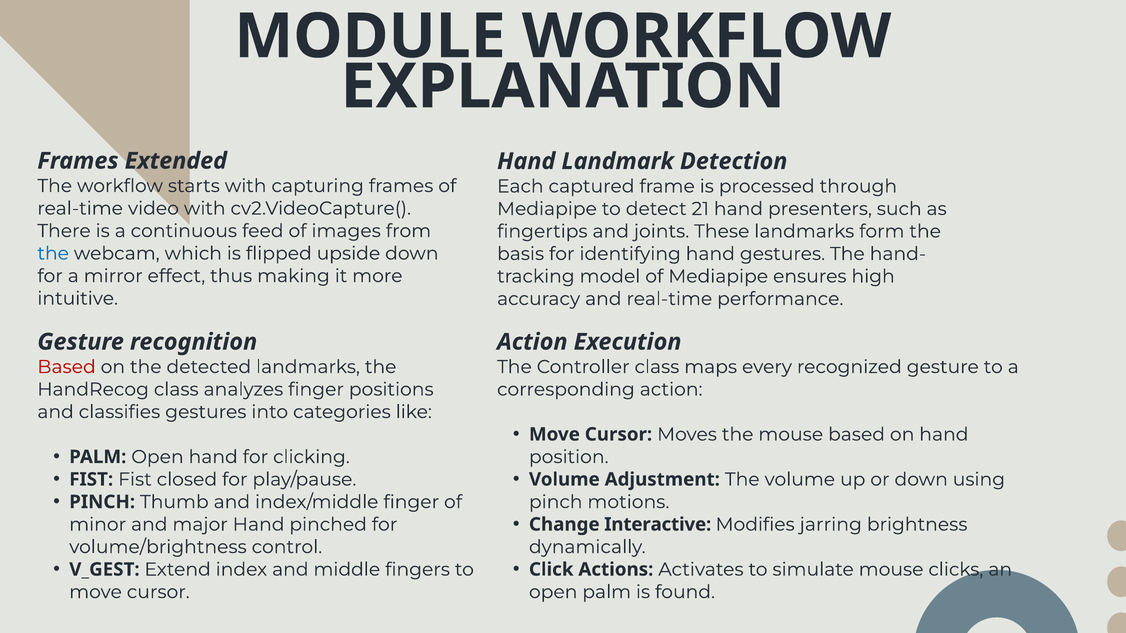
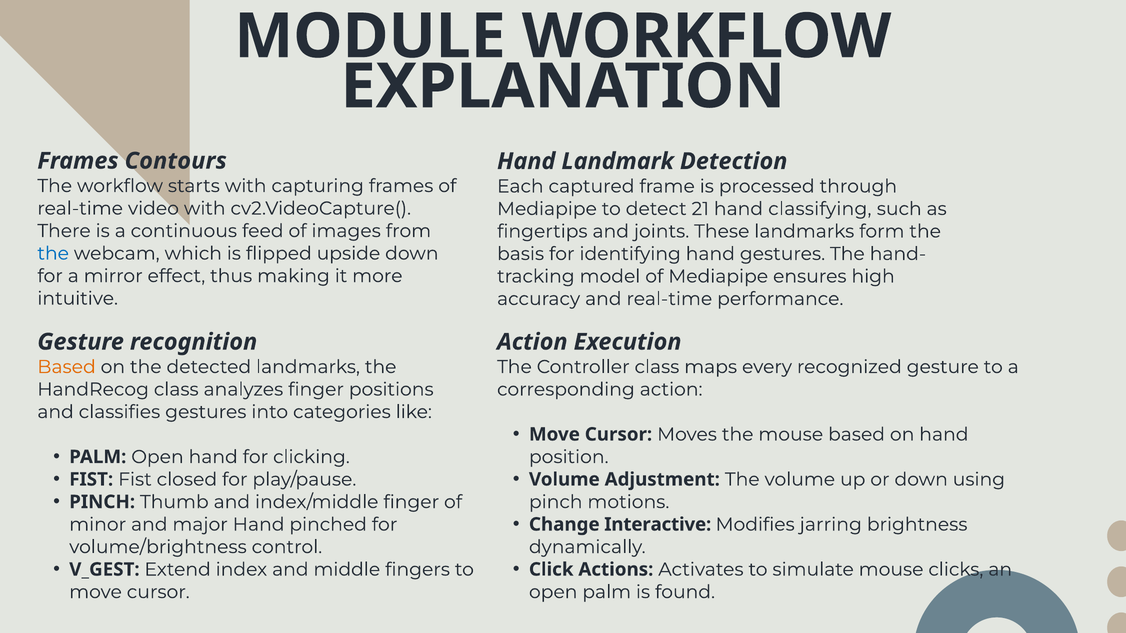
Extended: Extended -> Contours (176, 161)
presenters: presenters -> classifying (820, 209)
Based colour: red -> orange (67, 367)
